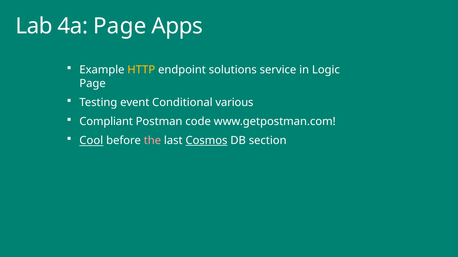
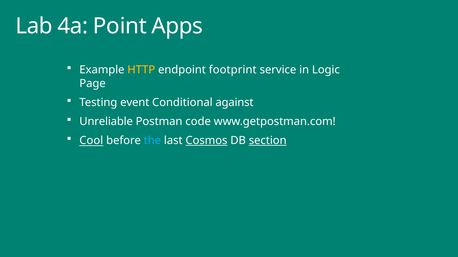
4a Page: Page -> Point (120, 26)
solutions: solutions -> footprint (233, 70)
various: various -> against (234, 103)
Compliant: Compliant -> Unreliable (106, 122)
the colour: pink -> light blue (152, 141)
section underline: none -> present (268, 141)
